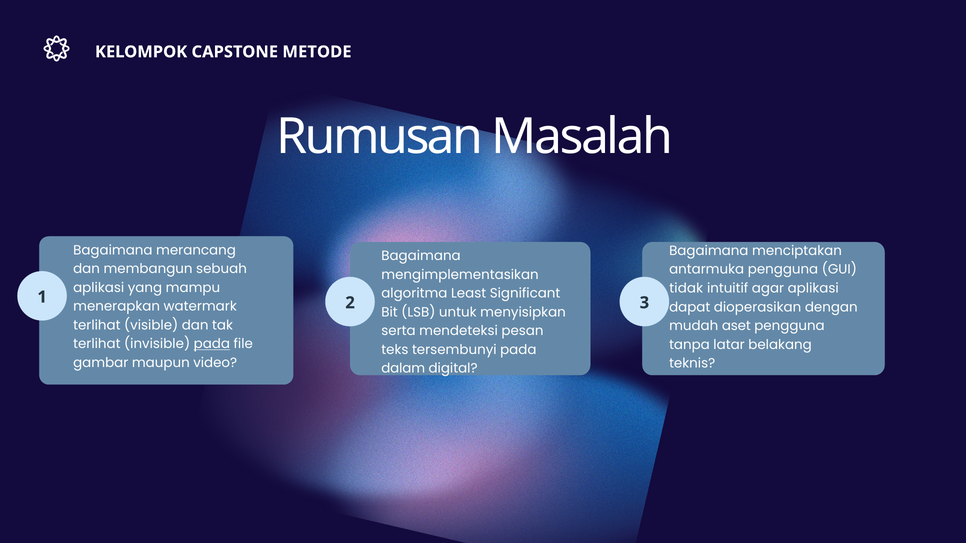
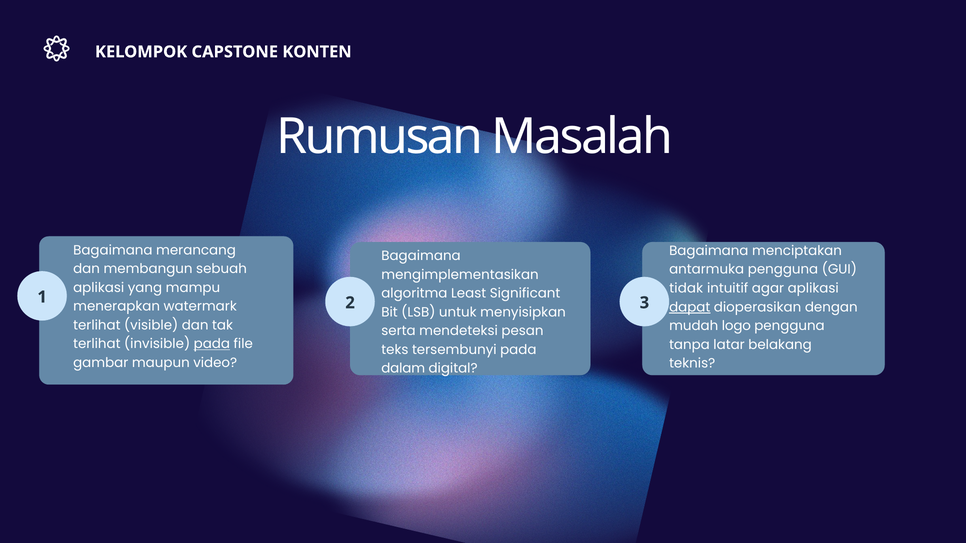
METODE: METODE -> KONTEN (317, 52)
dapat underline: none -> present (690, 307)
aset: aset -> logo (736, 326)
